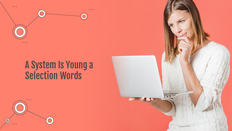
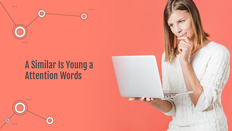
System: System -> Similar (44, 65)
Selection: Selection -> Attention (42, 76)
